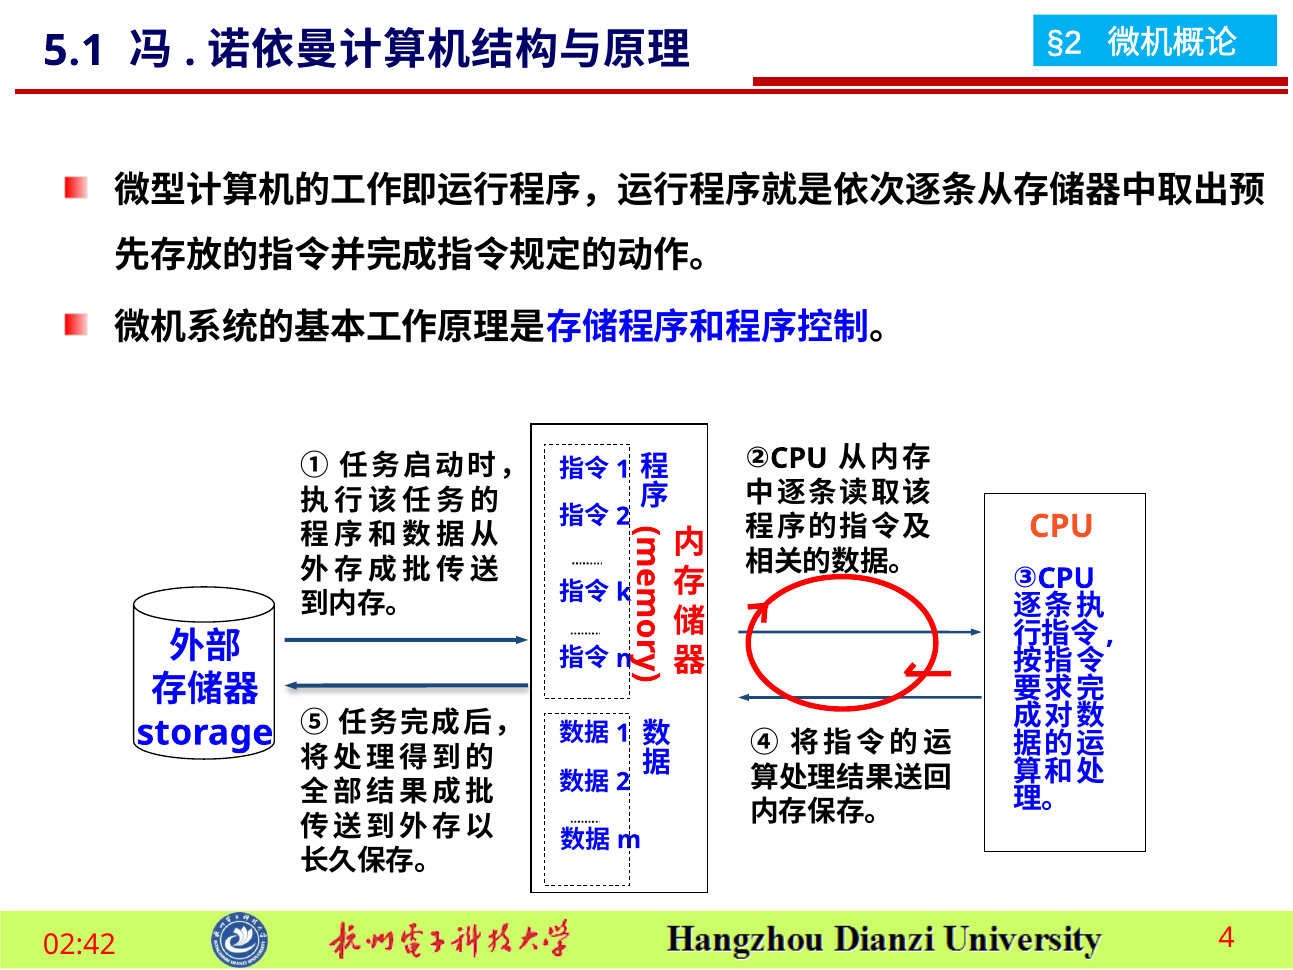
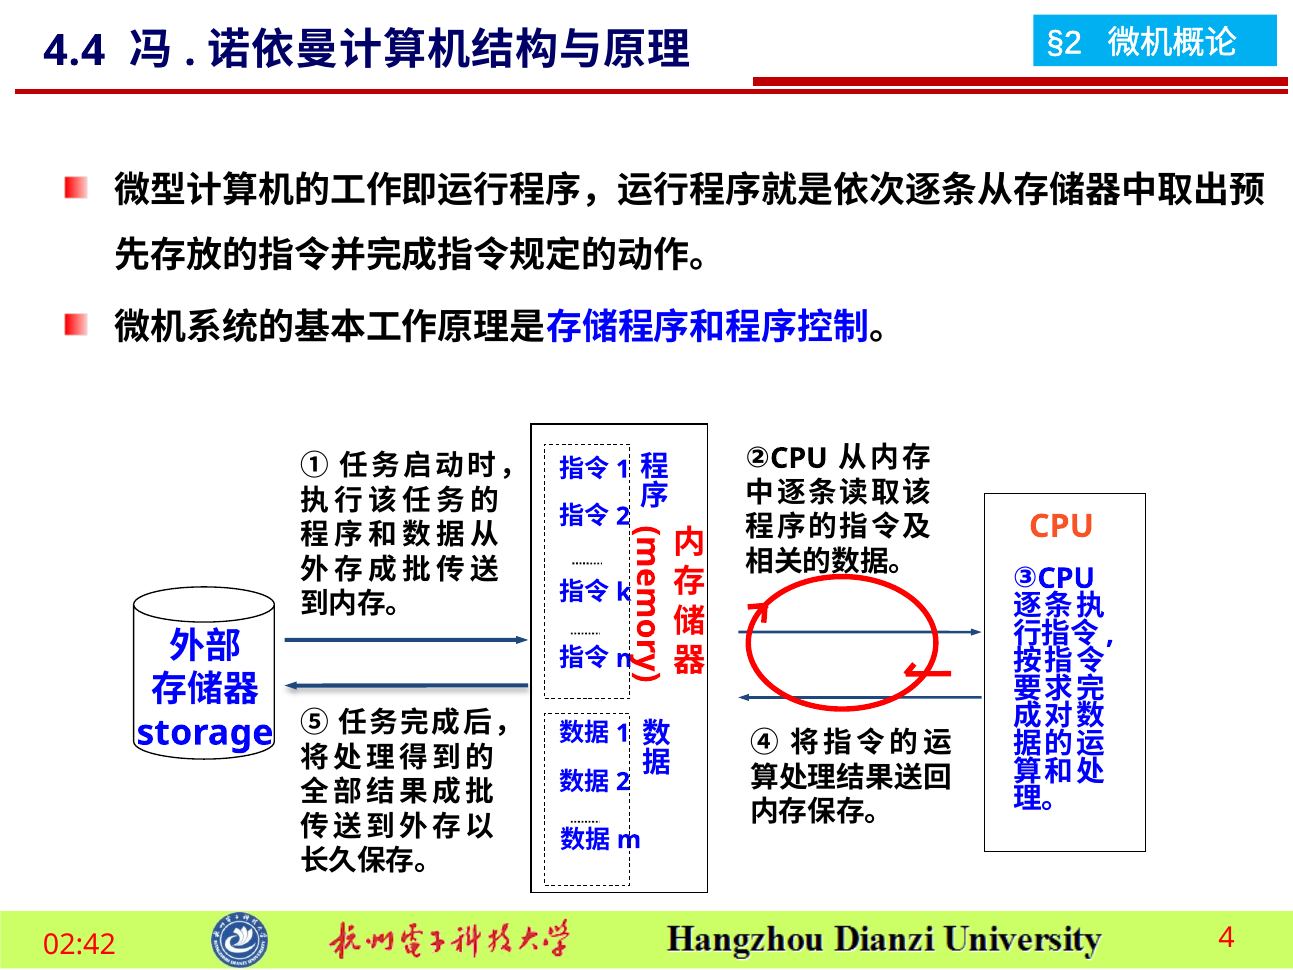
5.1: 5.1 -> 4.4 (74, 51)
